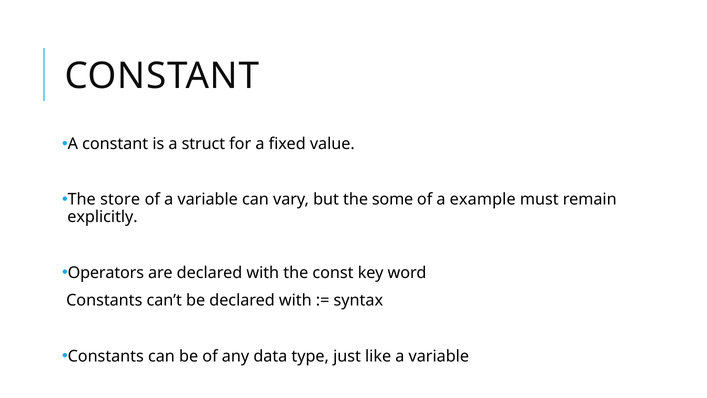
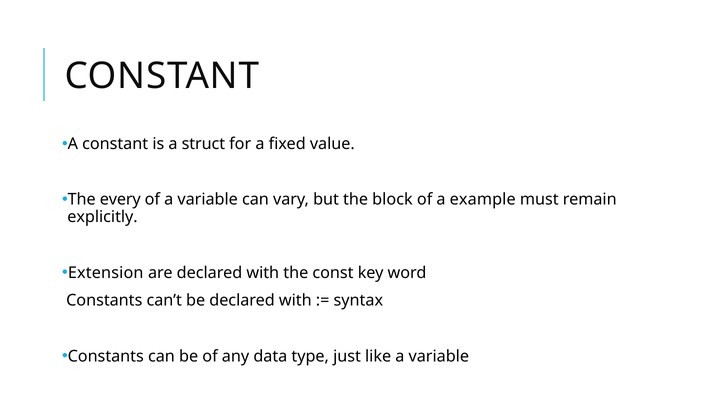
store: store -> every (120, 199)
some: some -> block (392, 199)
Operators: Operators -> Extension (106, 273)
